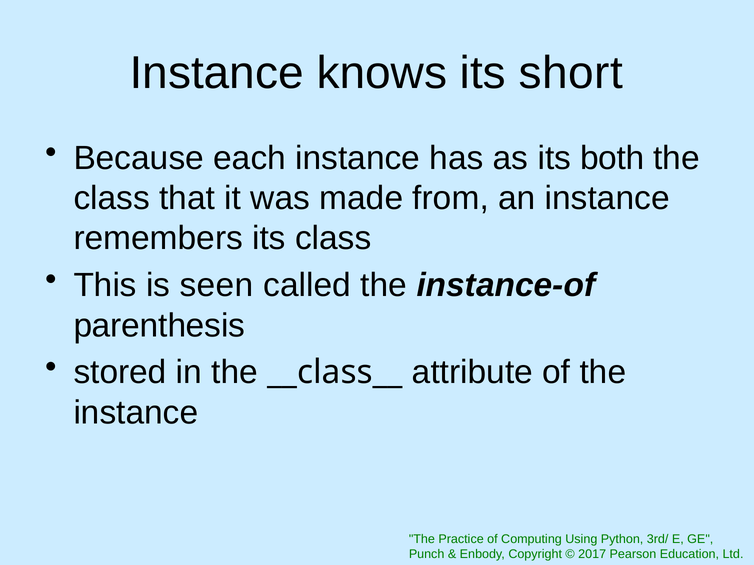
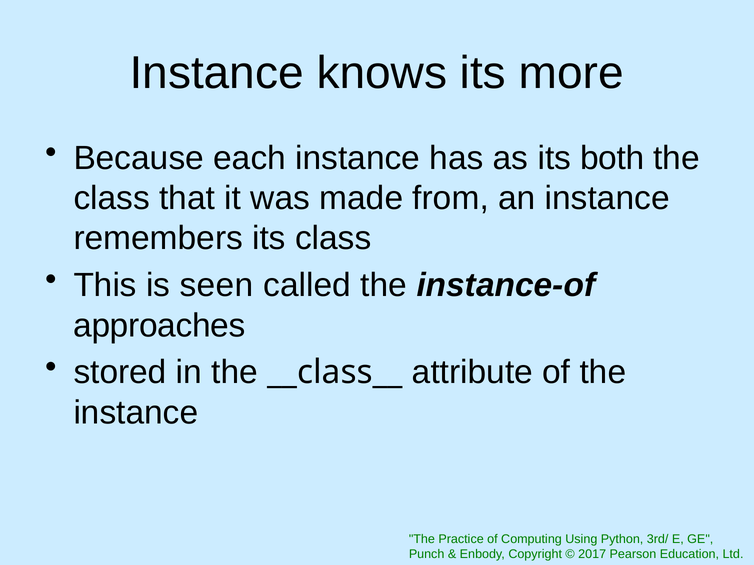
short: short -> more (571, 73)
parenthesis: parenthesis -> approaches (159, 326)
